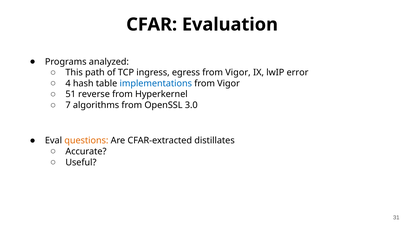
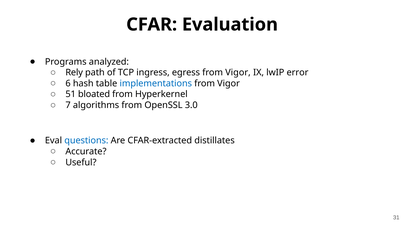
This: This -> Rely (74, 73)
4: 4 -> 6 (68, 83)
reverse: reverse -> bloated (94, 94)
questions colour: orange -> blue (86, 141)
